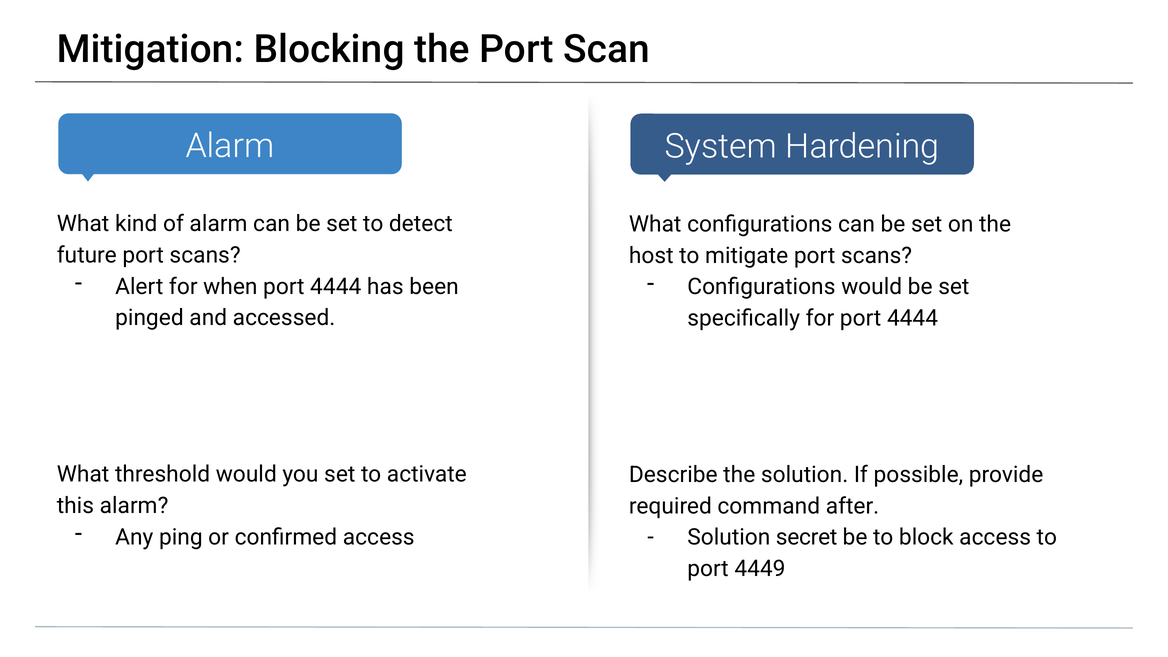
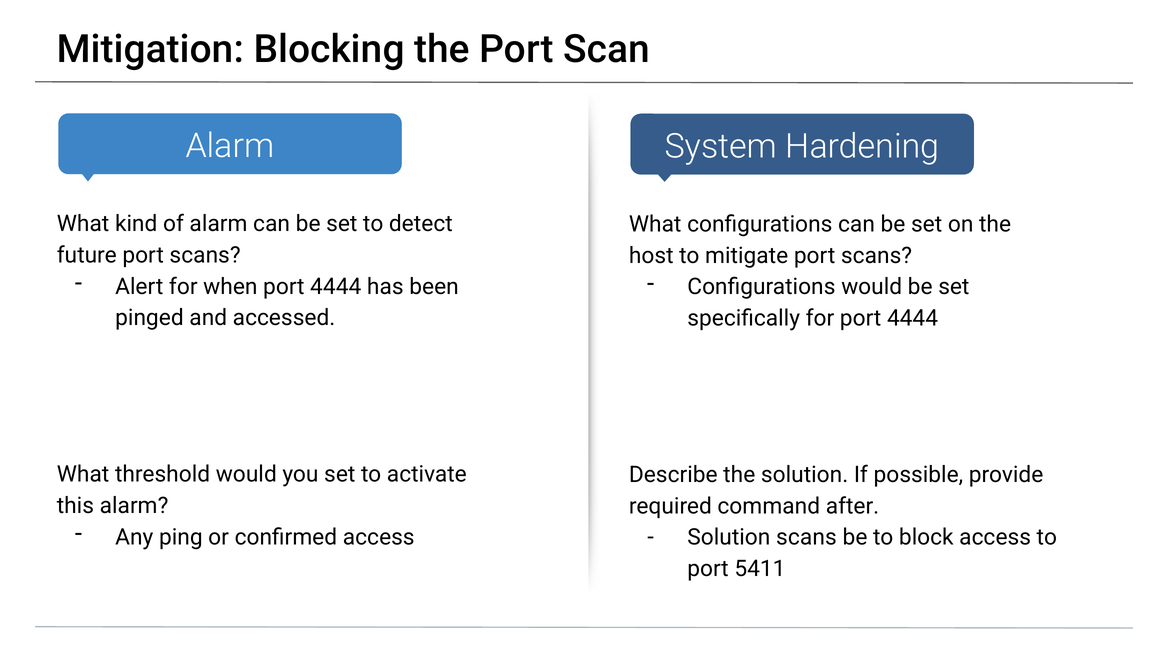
Solution secret: secret -> scans (806, 537)
4449: 4449 -> 5411 (760, 569)
